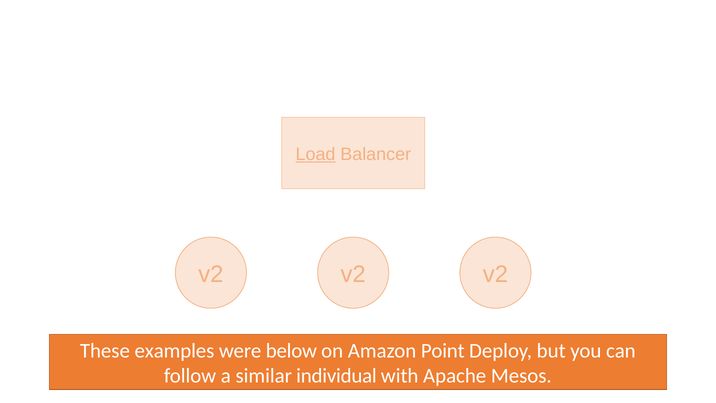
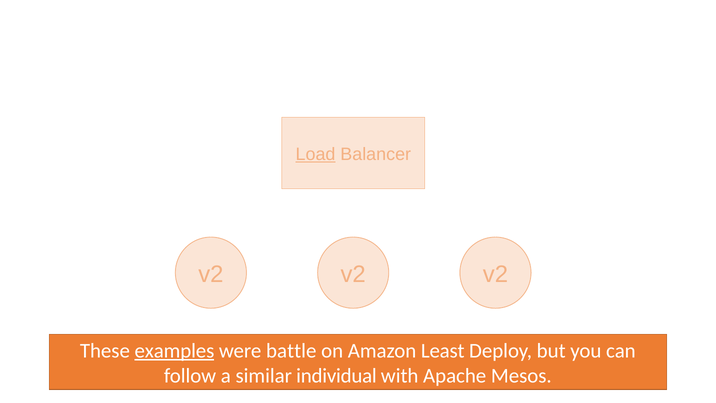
examples underline: none -> present (174, 351)
below: below -> battle (291, 351)
Point: Point -> Least (443, 351)
